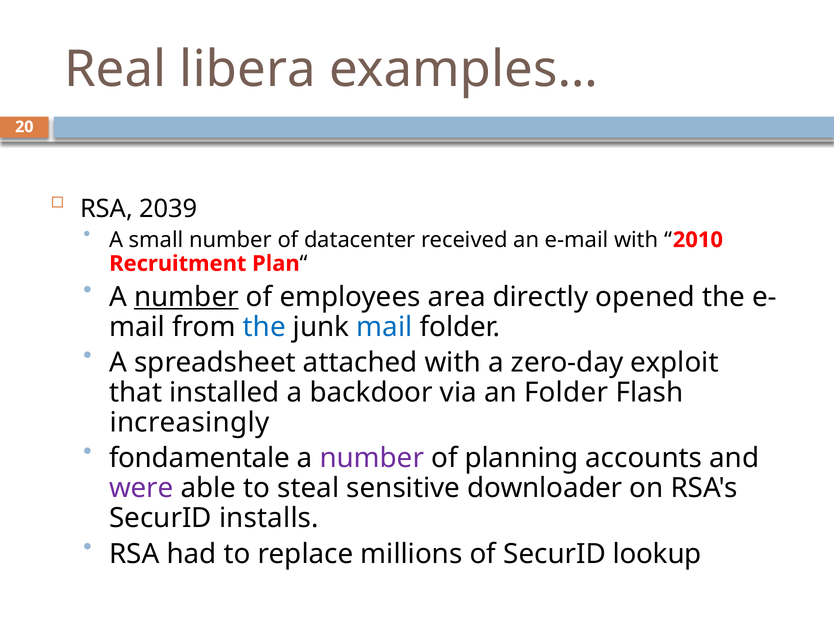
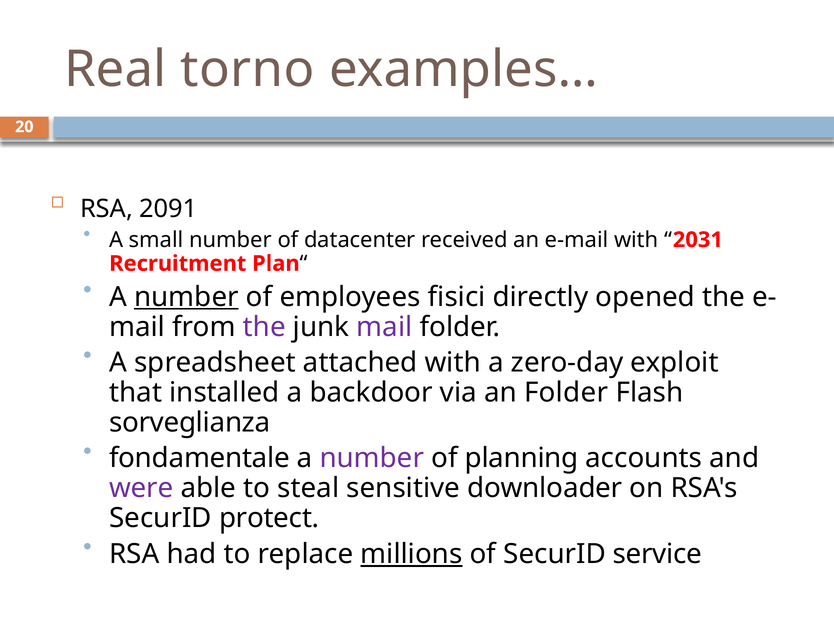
libera: libera -> torno (247, 70)
2039: 2039 -> 2091 (168, 209)
2010: 2010 -> 2031 (698, 240)
area: area -> fisici (457, 297)
the colour: blue -> purple (264, 327)
mail colour: blue -> purple (384, 327)
increasingly: increasingly -> sorveglianza (190, 423)
installs: installs -> protect (269, 519)
millions underline: none -> present (411, 554)
lookup: lookup -> service (657, 554)
